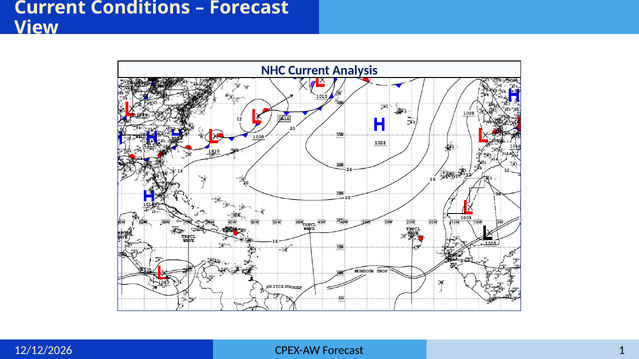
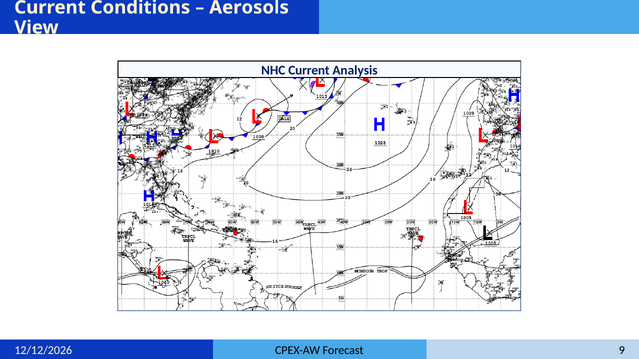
Forecast: Forecast -> Aerosols (249, 7)
1: 1 -> 9 (622, 351)
